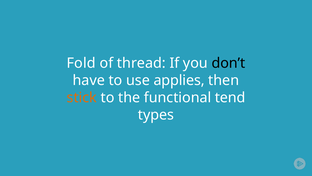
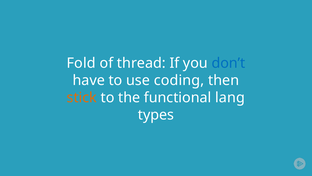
don’t colour: black -> blue (228, 63)
applies: applies -> coding (179, 80)
tend: tend -> lang (230, 97)
